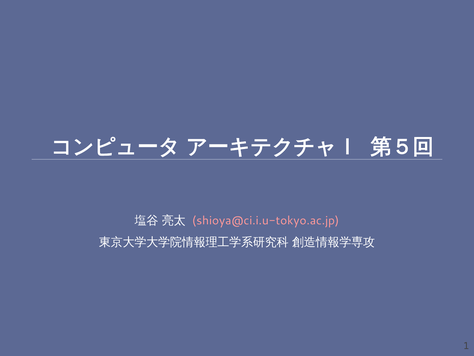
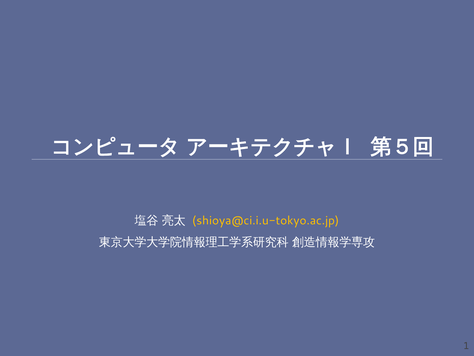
shioya@ci.i.u-tokyo.ac.jp colour: pink -> yellow (266, 220)
